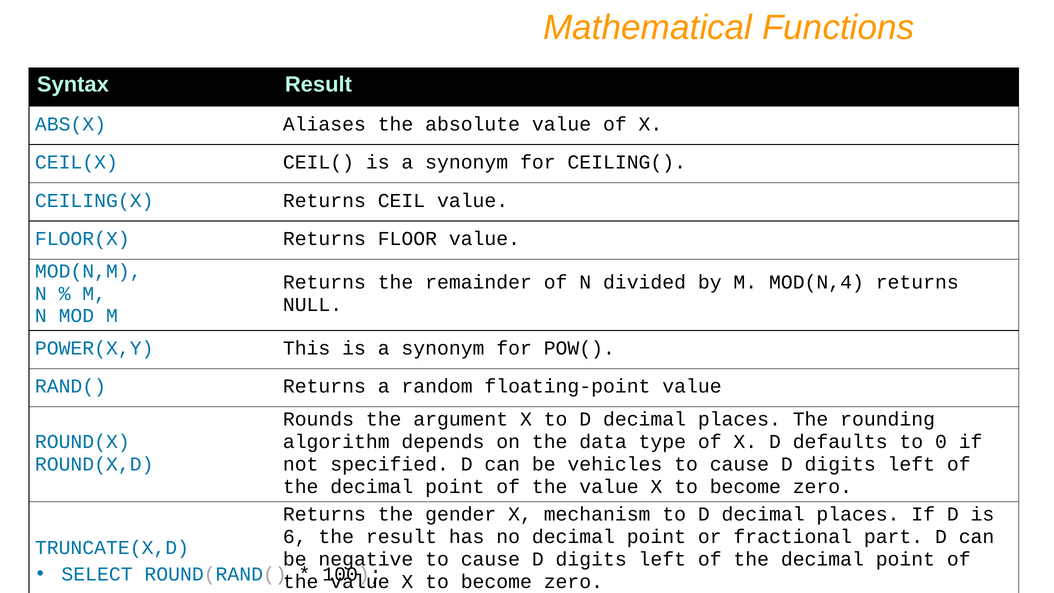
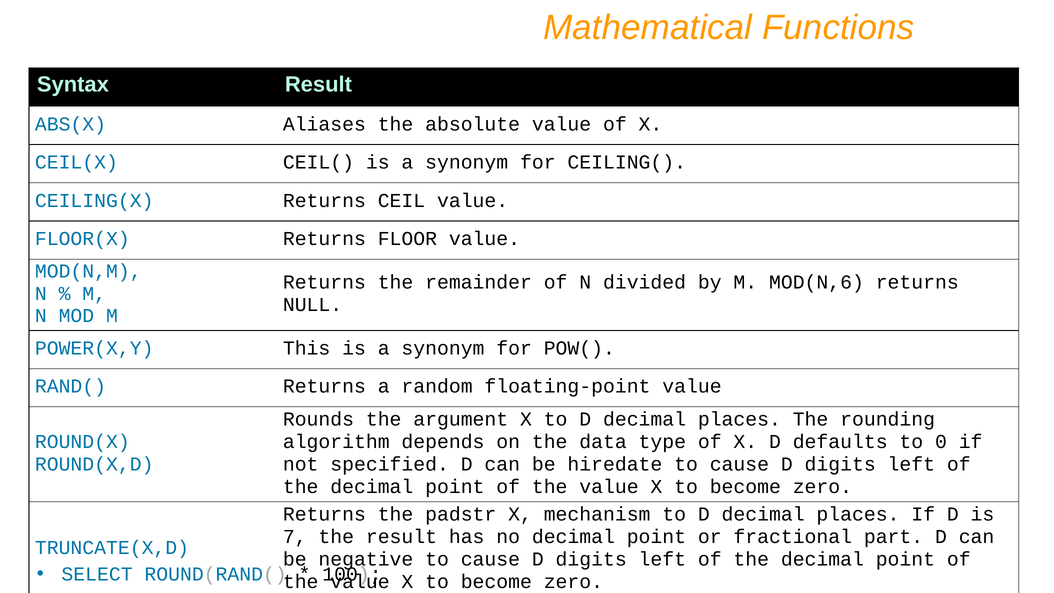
MOD(N,4: MOD(N,4 -> MOD(N,6 (816, 282)
vehicles: vehicles -> hiredate (615, 464)
gender: gender -> padstr (461, 514)
6: 6 -> 7 (295, 537)
